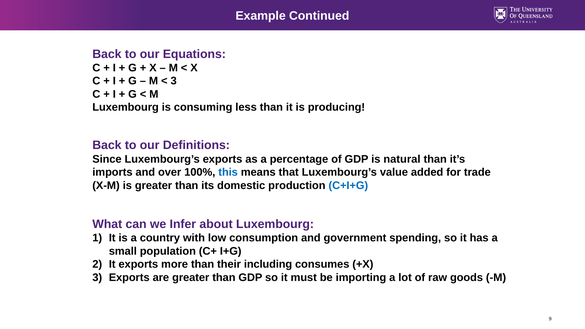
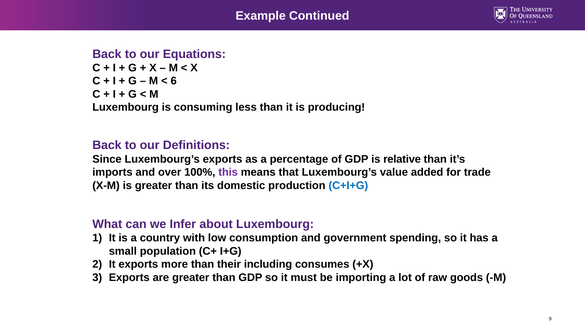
3: 3 -> 6 (174, 81)
natural: natural -> relative (402, 159)
this colour: blue -> purple (228, 172)
